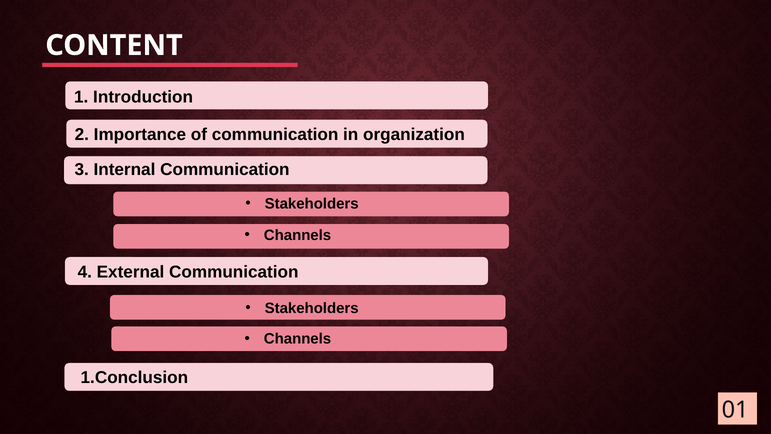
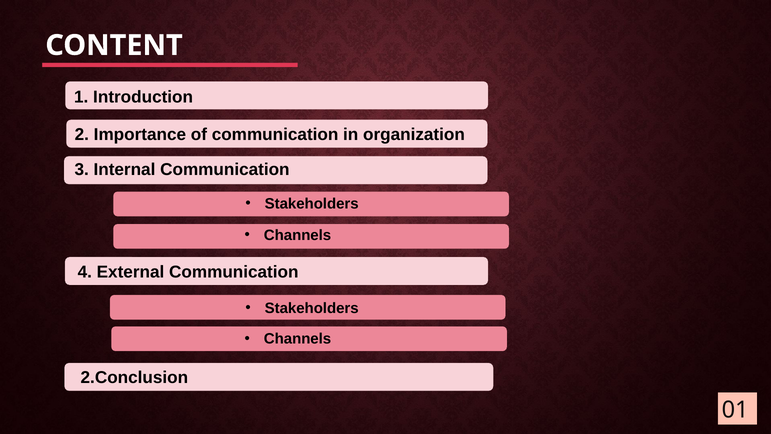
1.Conclusion: 1.Conclusion -> 2.Conclusion (134, 377)
